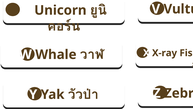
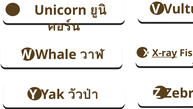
X-ray underline: none -> present (165, 53)
